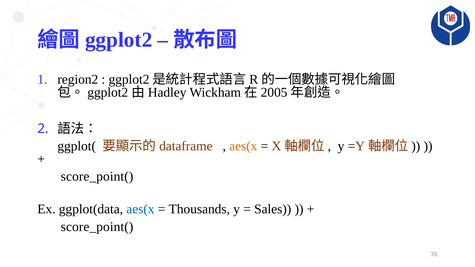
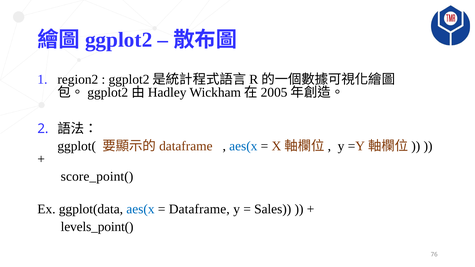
aes(x colour: orange -> blue (243, 146)
Thousands: Thousands -> Dataframe (199, 209)
score_point(: score_point( -> levels_point( (97, 227)
